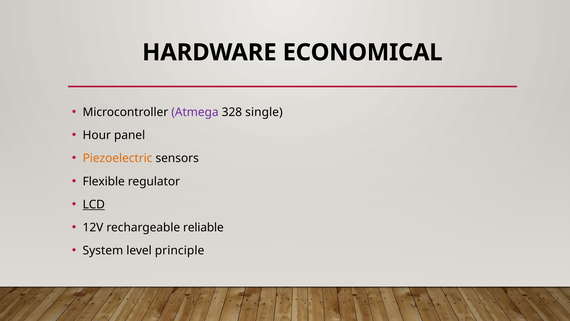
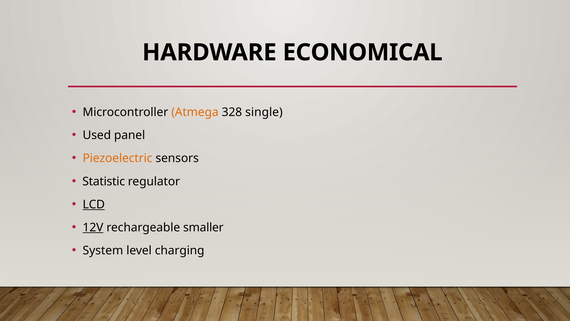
Atmega colour: purple -> orange (195, 112)
Hour: Hour -> Used (97, 135)
Flexible: Flexible -> Statistic (104, 181)
12V underline: none -> present (93, 227)
reliable: reliable -> smaller (203, 227)
principle: principle -> charging (180, 250)
